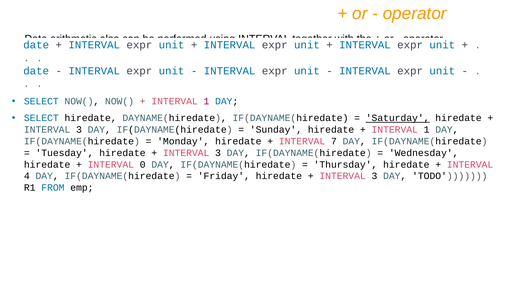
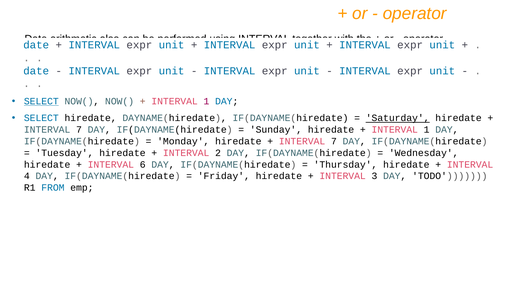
SELECT underline: none -> present (41, 101)
3: 3 -> 7 (79, 130)
3: 3 -> 2 (218, 153)
0: 0 -> 6 (143, 164)
